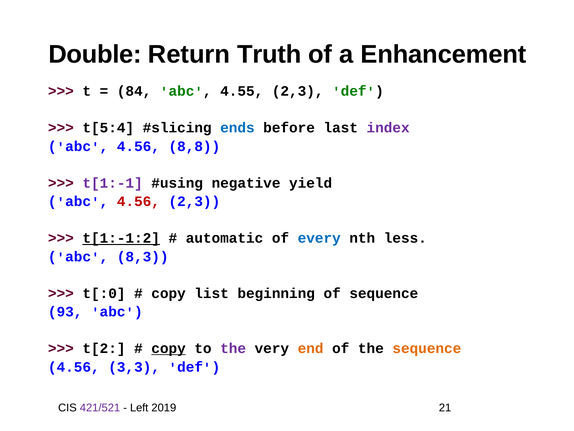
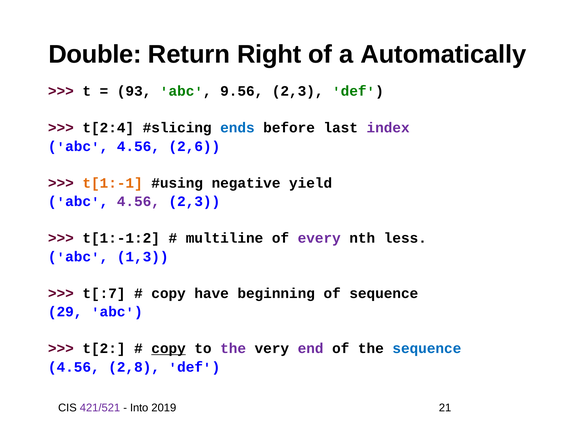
Truth: Truth -> Right (269, 54)
Enhancement: Enhancement -> Automatically (443, 54)
84: 84 -> 93 (134, 91)
4.55: 4.55 -> 9.56 (242, 91)
t[5:4: t[5:4 -> t[2:4 (108, 128)
8,8: 8,8 -> 2,6 (194, 146)
t[1:-1 colour: purple -> orange (113, 183)
4.56 colour: red -> purple (138, 201)
t[1:-1:2 underline: present -> none (121, 238)
automatic: automatic -> multiline (225, 238)
every colour: blue -> purple (319, 238)
8,3: 8,3 -> 1,3 (143, 256)
t[:0: t[:0 -> t[:7 (104, 293)
list: list -> have (212, 293)
93: 93 -> 29 (65, 311)
end colour: orange -> purple (311, 348)
sequence colour: orange -> blue (427, 348)
3,3: 3,3 -> 2,8 (134, 367)
Left: Left -> Into (139, 407)
